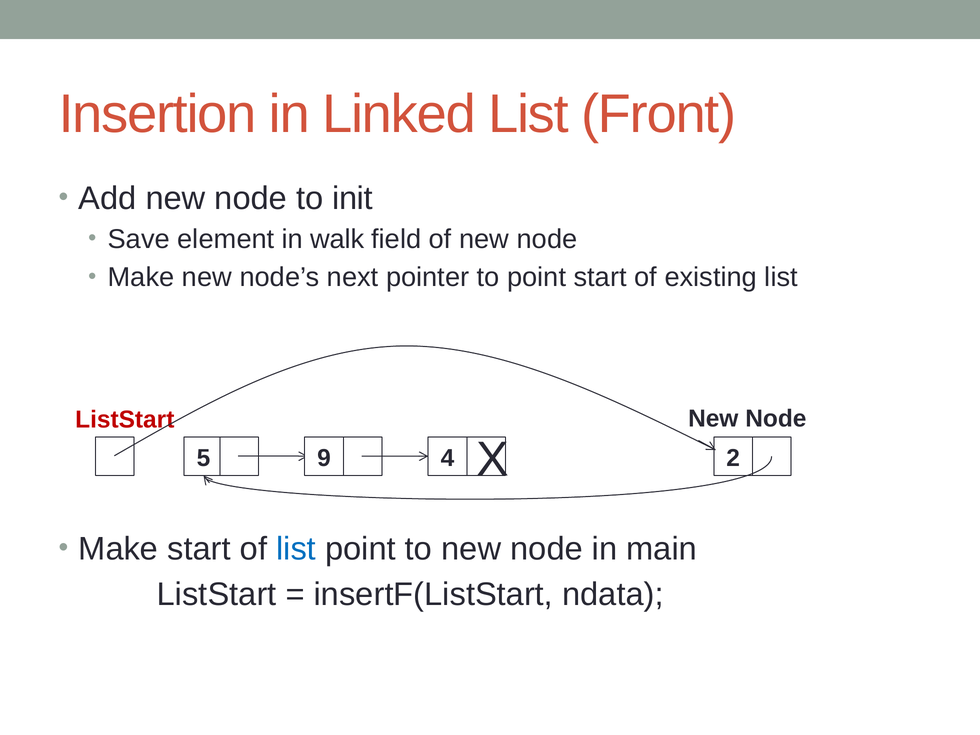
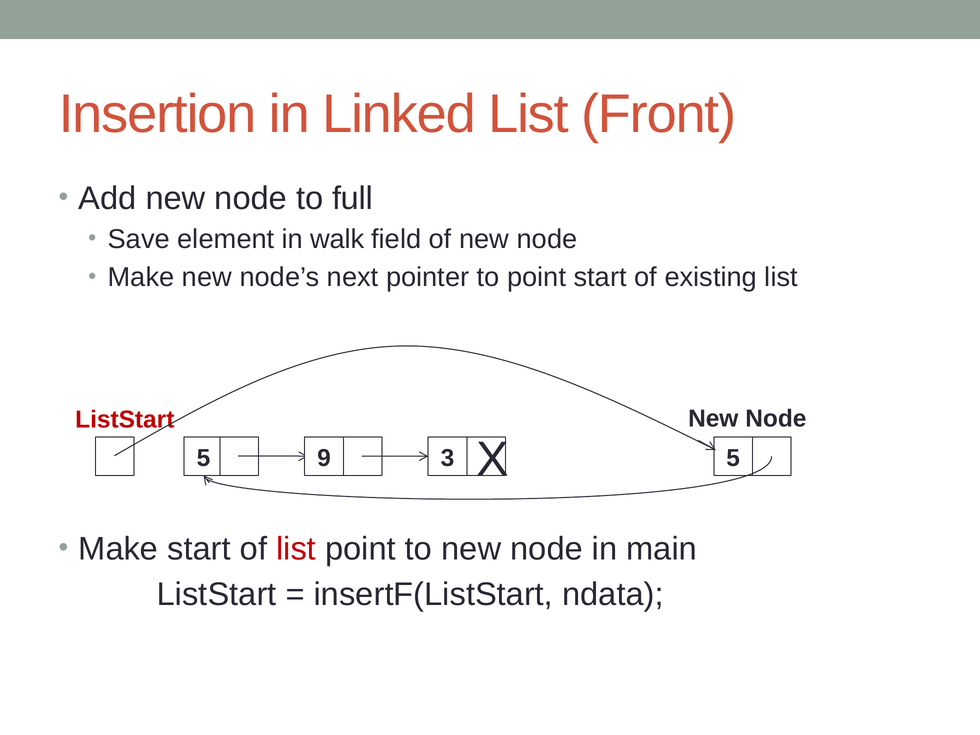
init: init -> full (353, 198)
4: 4 -> 3 (448, 458)
X 2: 2 -> 5 (733, 458)
list colour: blue -> red (296, 549)
